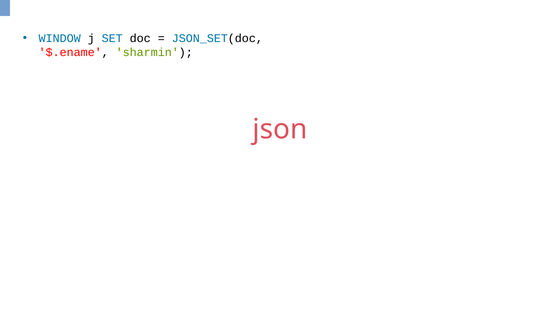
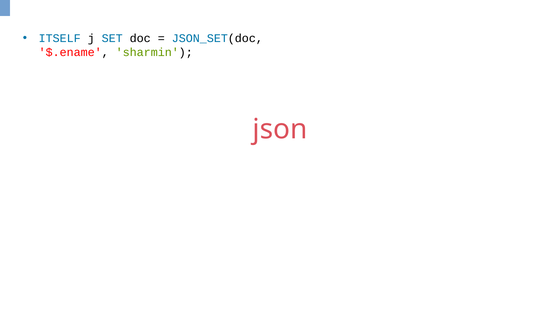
WINDOW: WINDOW -> ITSELF (60, 38)
